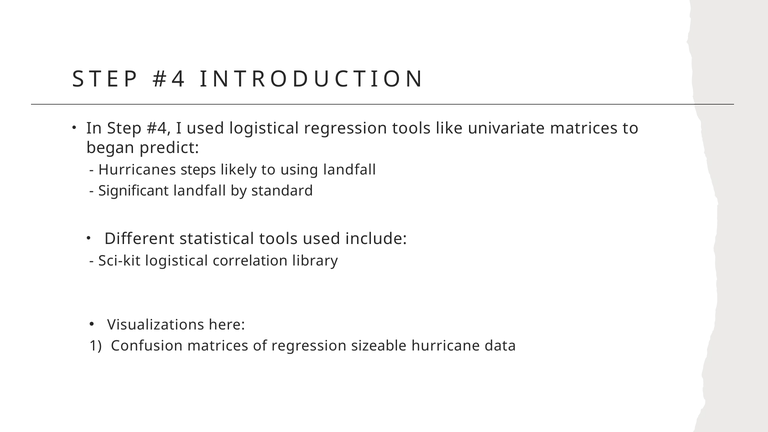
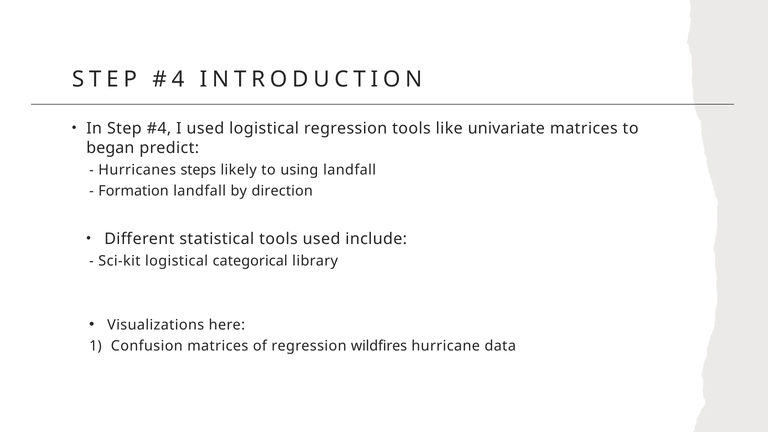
Significant: Significant -> Formation (134, 191)
standard: standard -> direction (282, 191)
correlation: correlation -> categorical (250, 261)
sizeable: sizeable -> wildfires (379, 346)
